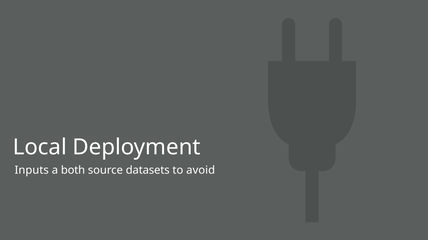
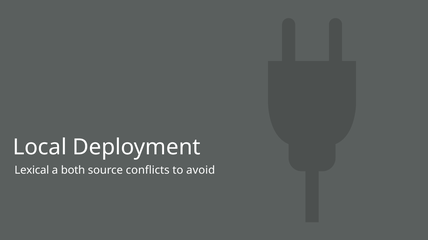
Inputs: Inputs -> Lexical (32, 171)
datasets: datasets -> conflicts (148, 171)
